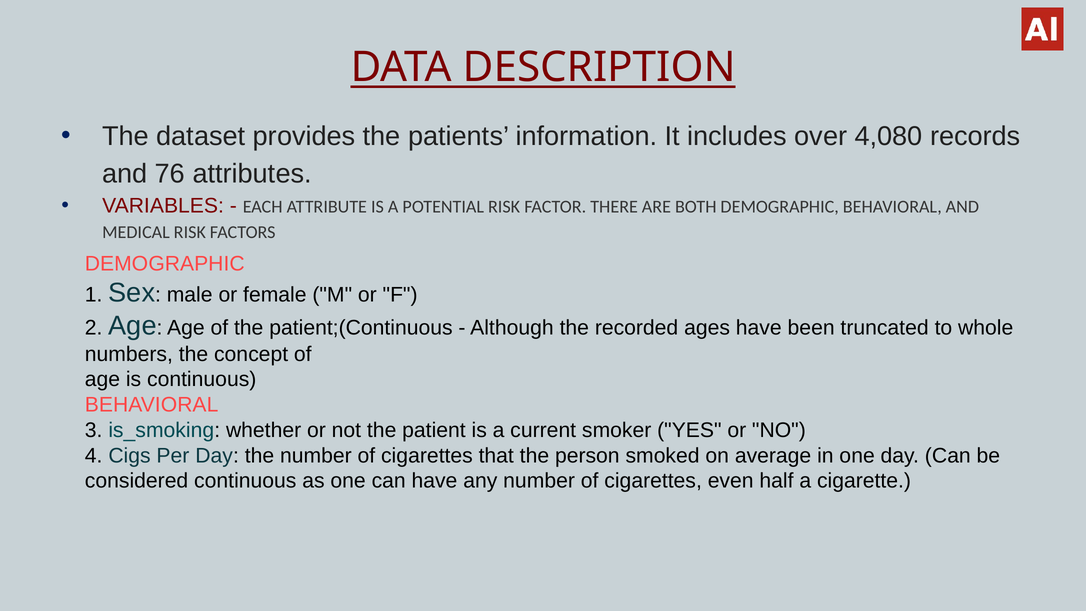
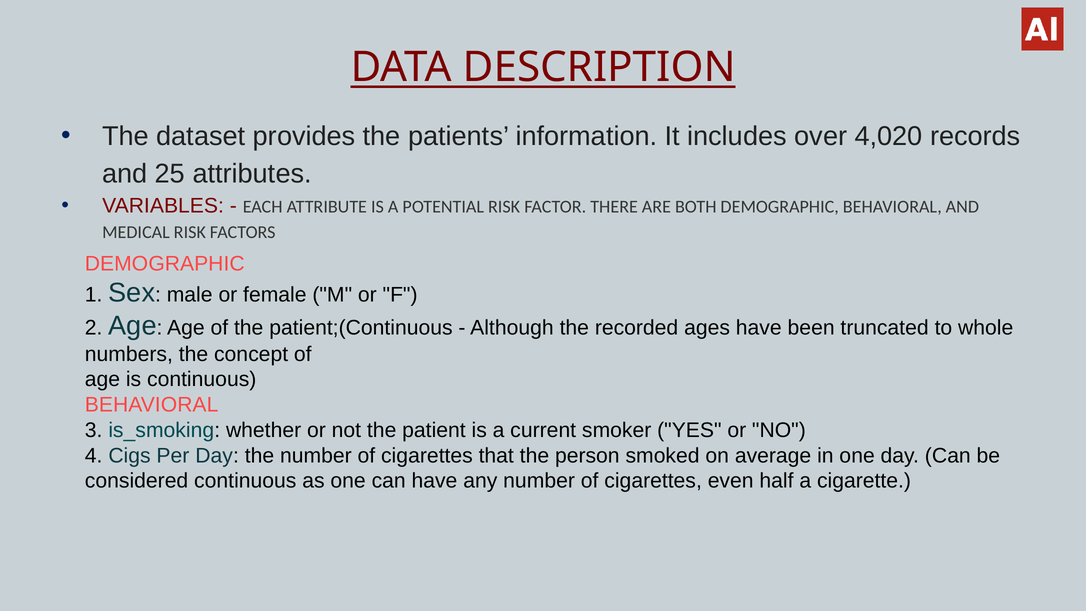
4,080: 4,080 -> 4,020 (889, 136)
76: 76 -> 25 (170, 174)
